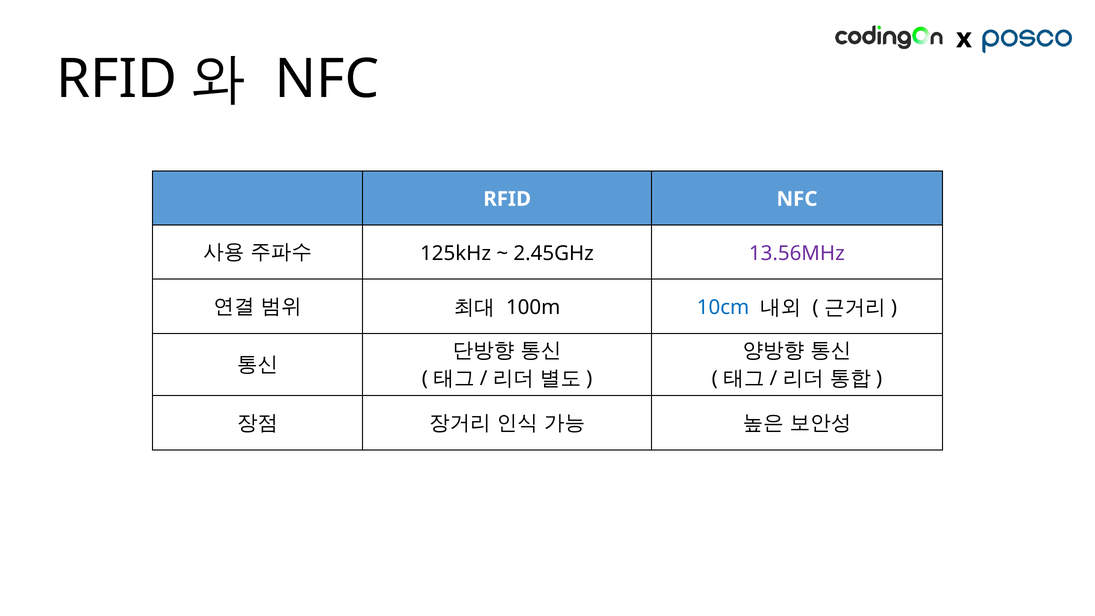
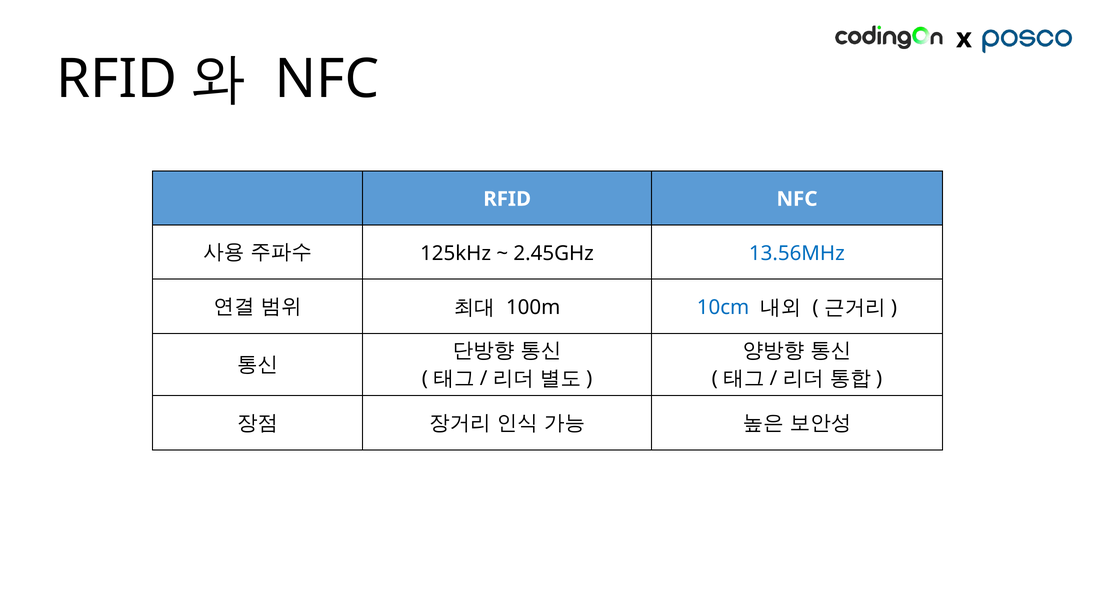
13.56MHz colour: purple -> blue (797, 253)
